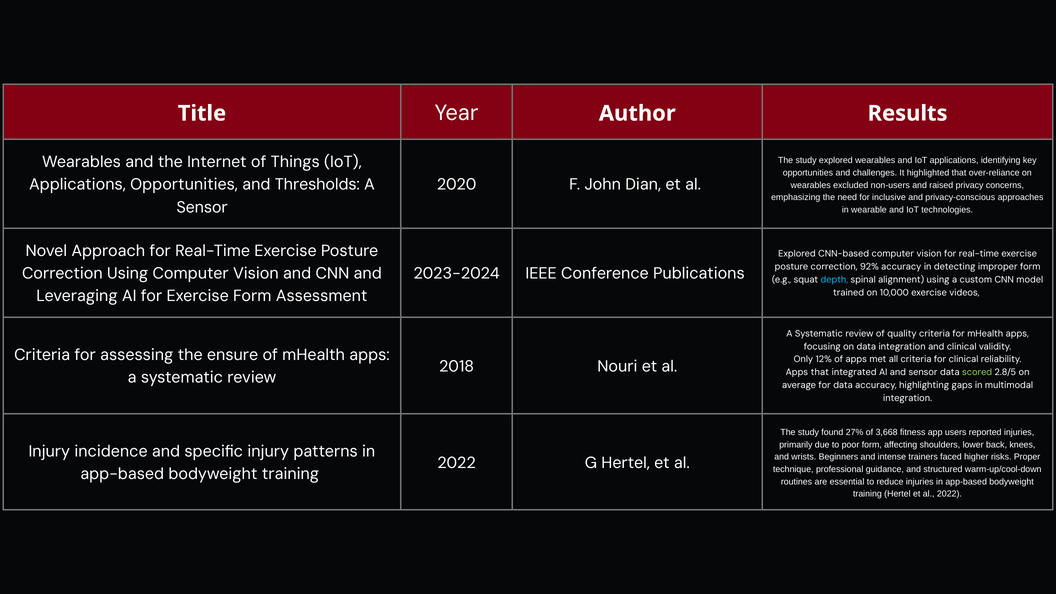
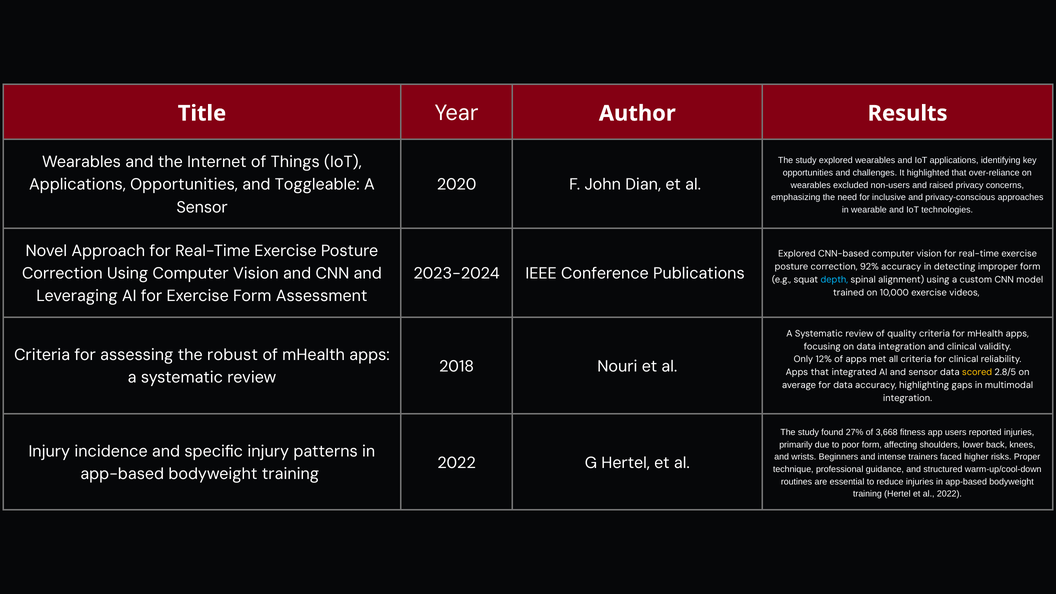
Thresholds: Thresholds -> Toggleable (317, 185)
ensure: ensure -> robust (233, 355)
scored colour: light green -> yellow (977, 372)
